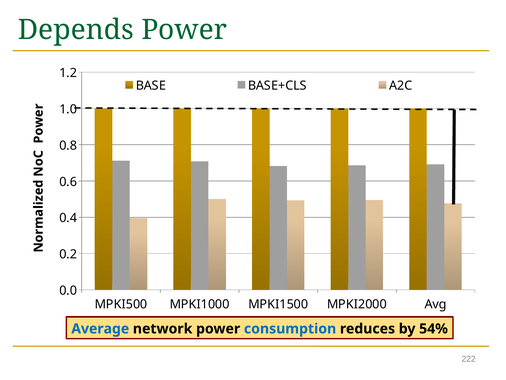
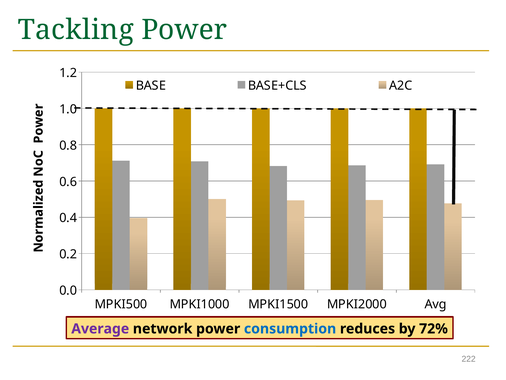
Depends: Depends -> Tackling (76, 30)
Average colour: blue -> purple (100, 328)
54%: 54% -> 72% (434, 328)
